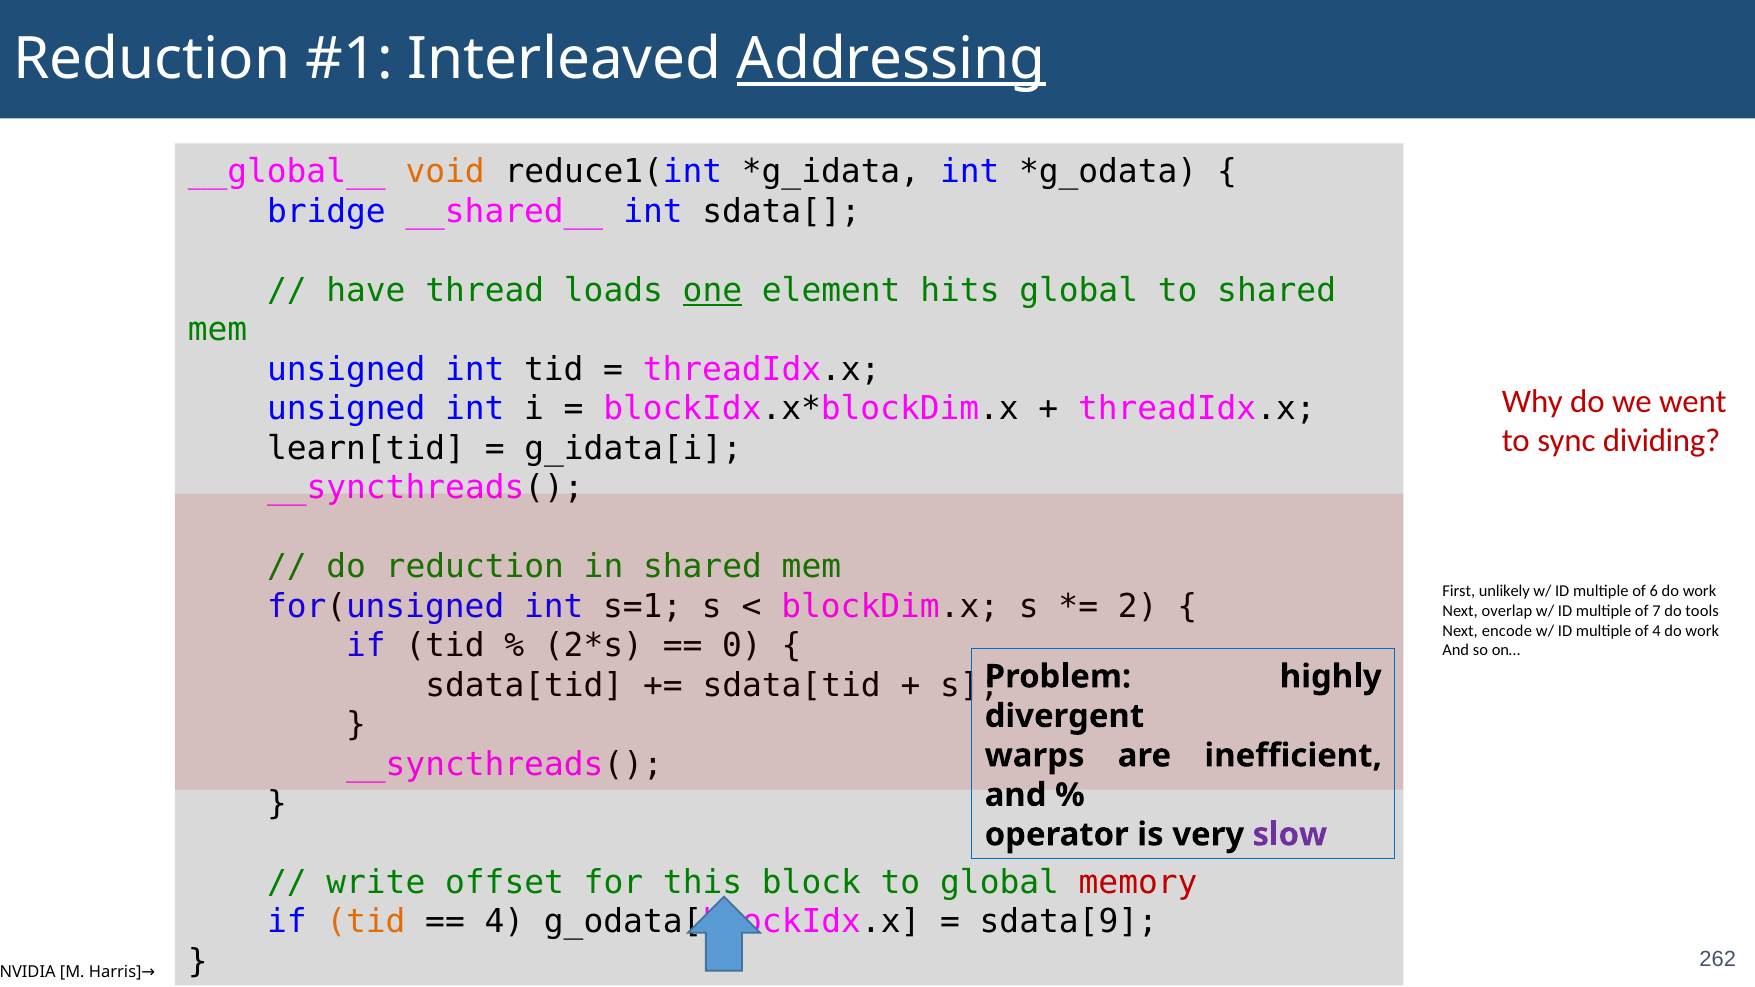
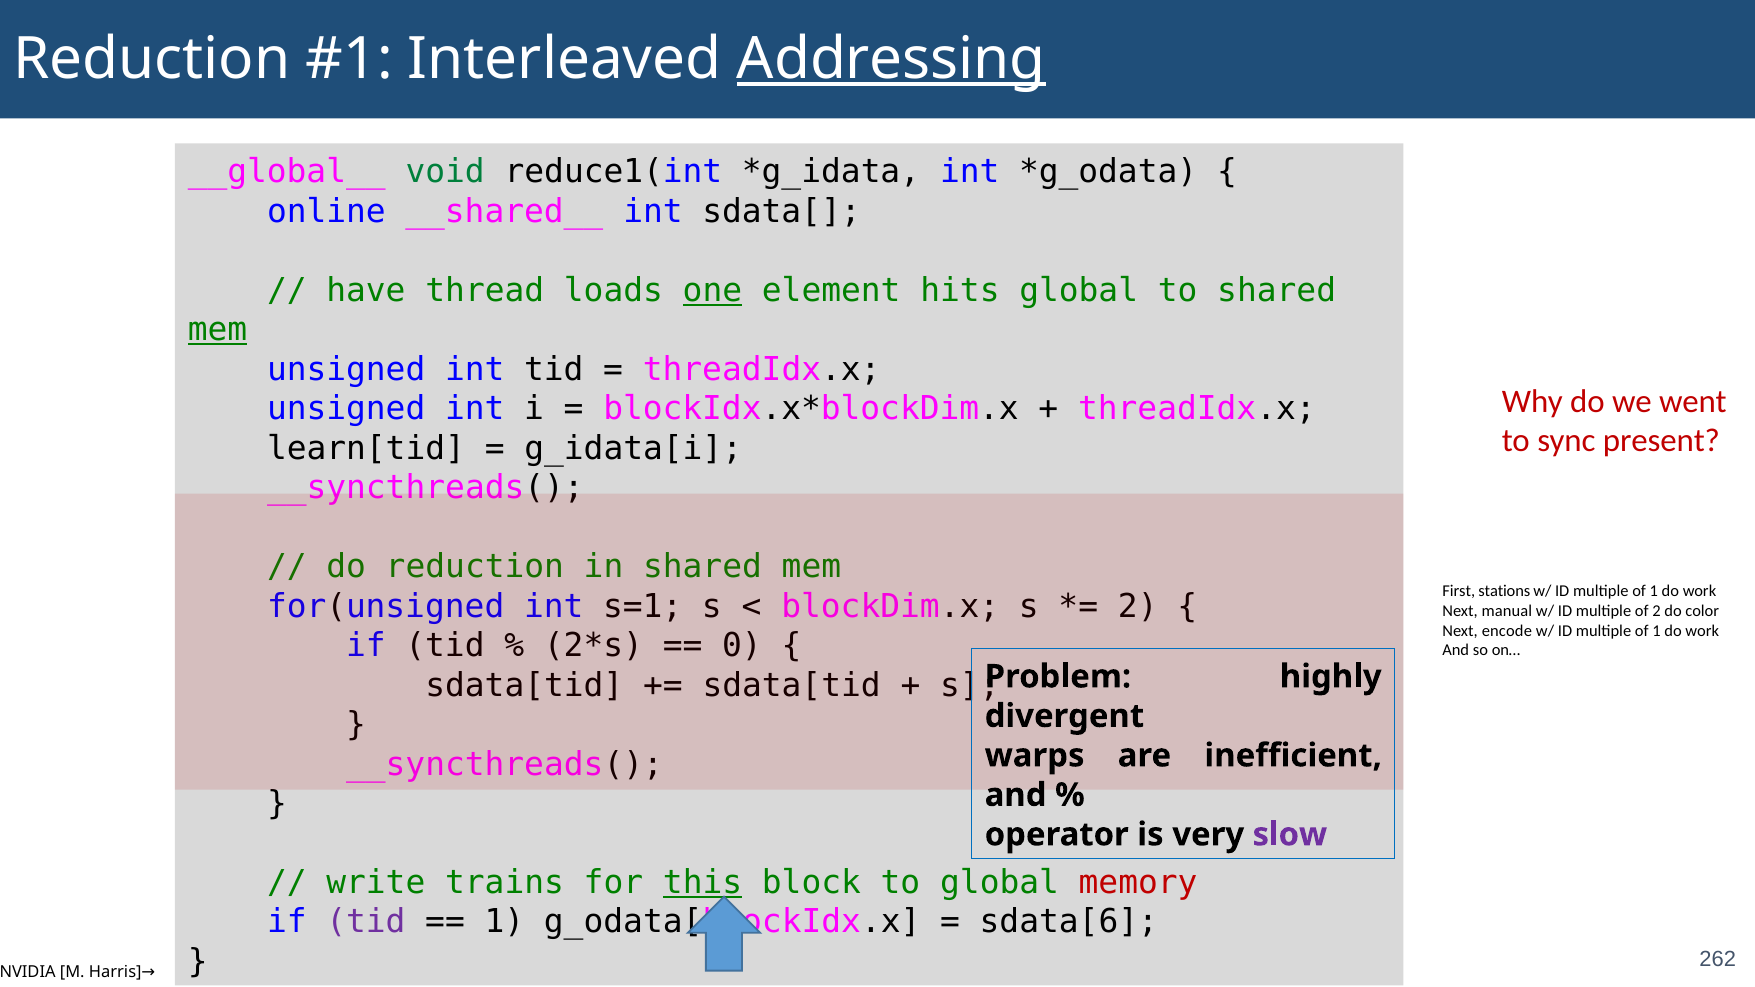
void colour: orange -> green (445, 172)
bridge: bridge -> online (326, 212)
mem underline: none -> present (218, 330)
dividing: dividing -> present (1661, 441)
unlikely: unlikely -> stations (1504, 591)
6: 6 -> 1 (1654, 591)
overlap: overlap -> manual (1507, 611)
of 7: 7 -> 2 (1656, 611)
tools: tools -> color (1702, 611)
4: 4 -> 1 (1656, 631)
offset: offset -> trains (505, 883)
this underline: none -> present (703, 883)
tid colour: orange -> purple (366, 922)
4: 4 -> 1 (504, 922)
sdata[9: sdata[9 -> sdata[6 (1069, 922)
